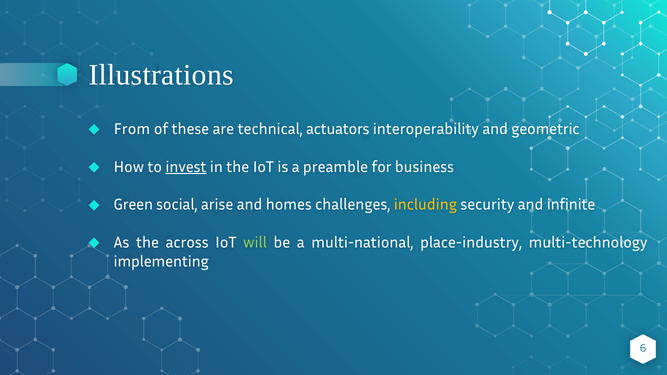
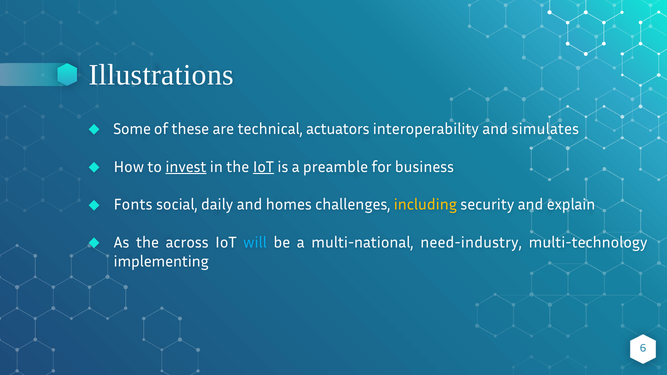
From: From -> Some (132, 129)
geometric: geometric -> simulates (545, 129)
IoT underline: none -> present (263, 167)
Green: Green -> Fonts (133, 205)
arise: arise -> daily (217, 205)
infinite: infinite -> explain (571, 205)
will colour: light green -> light blue (255, 243)
place-industry: place-industry -> need-industry (471, 243)
